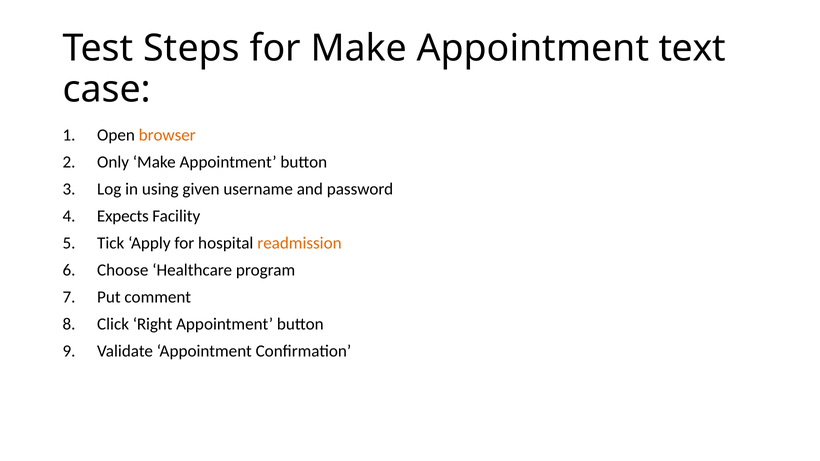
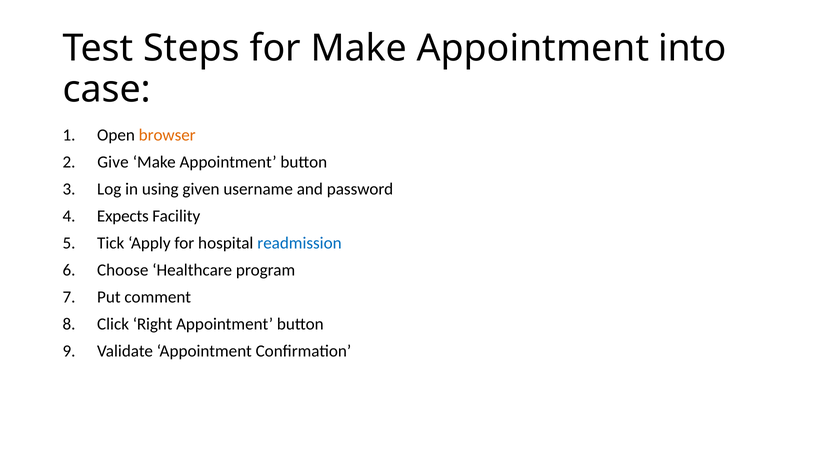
text: text -> into (692, 49)
Only: Only -> Give (113, 162)
readmission colour: orange -> blue (299, 243)
